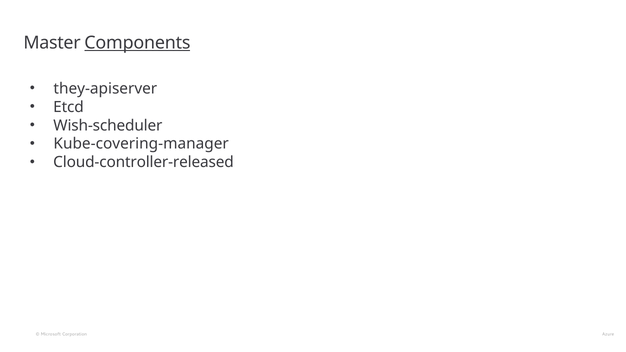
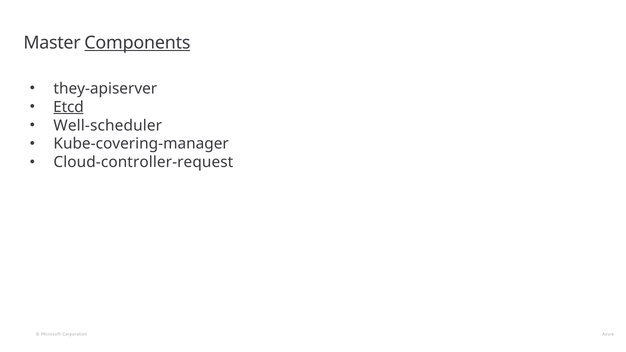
Etcd underline: none -> present (69, 107)
Wish-scheduler: Wish-scheduler -> Well-scheduler (108, 126)
Cloud-controller-released: Cloud-controller-released -> Cloud-controller-request (143, 162)
